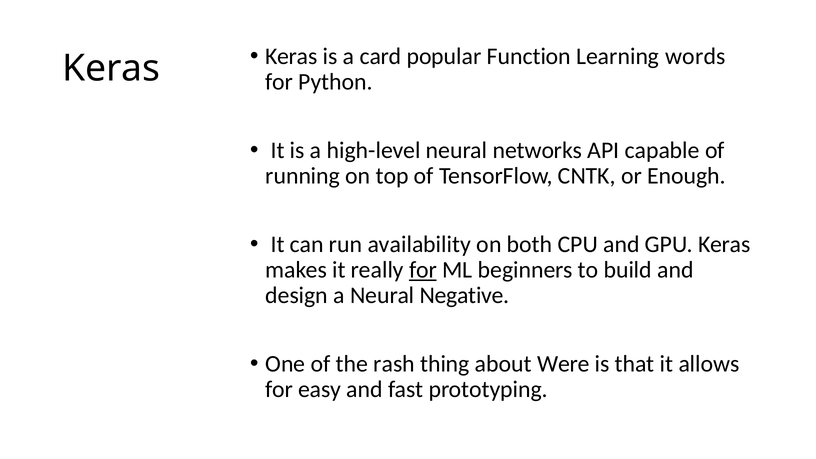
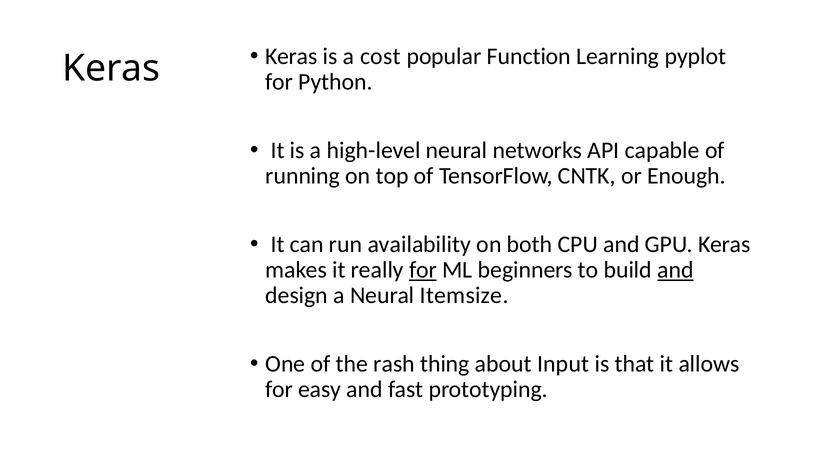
card: card -> cost (380, 56)
words: words -> pyplot (695, 56)
and underline: none -> present (675, 270)
Negative: Negative -> Itemsize (464, 295)
Were: Were -> Input (563, 364)
